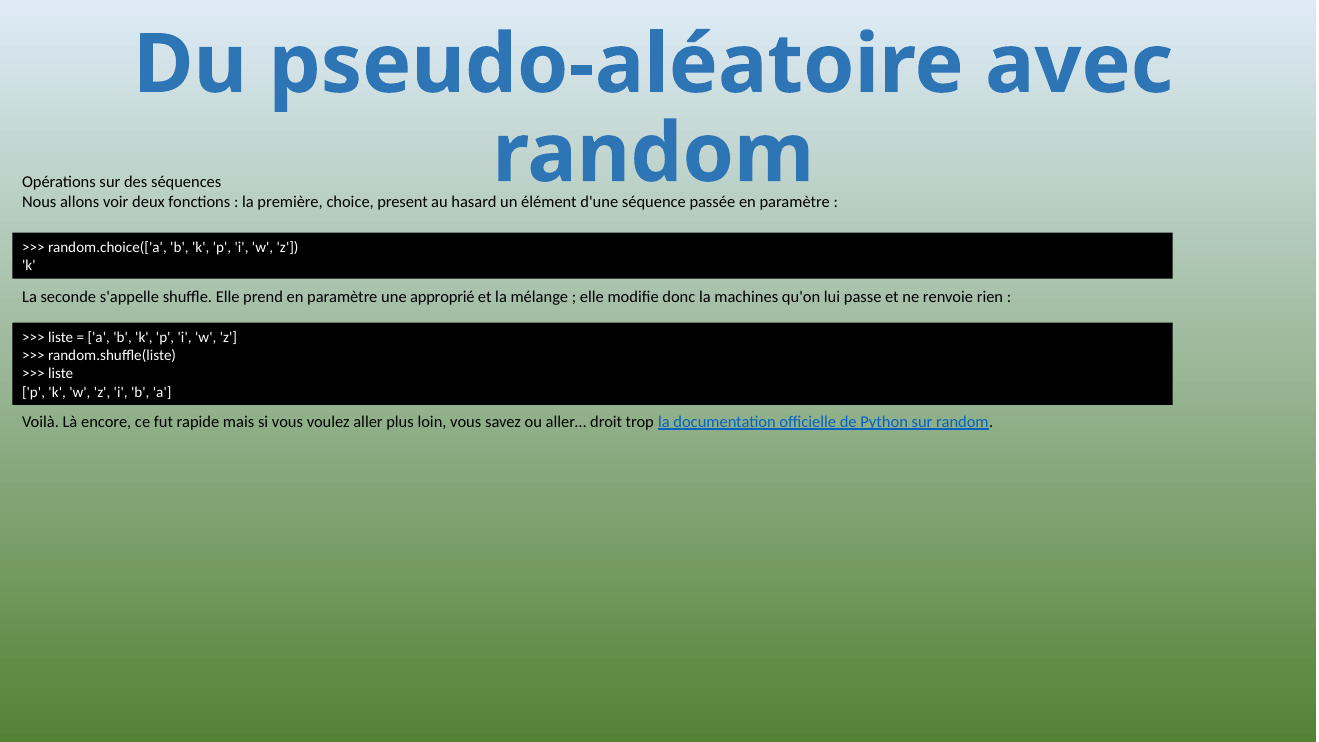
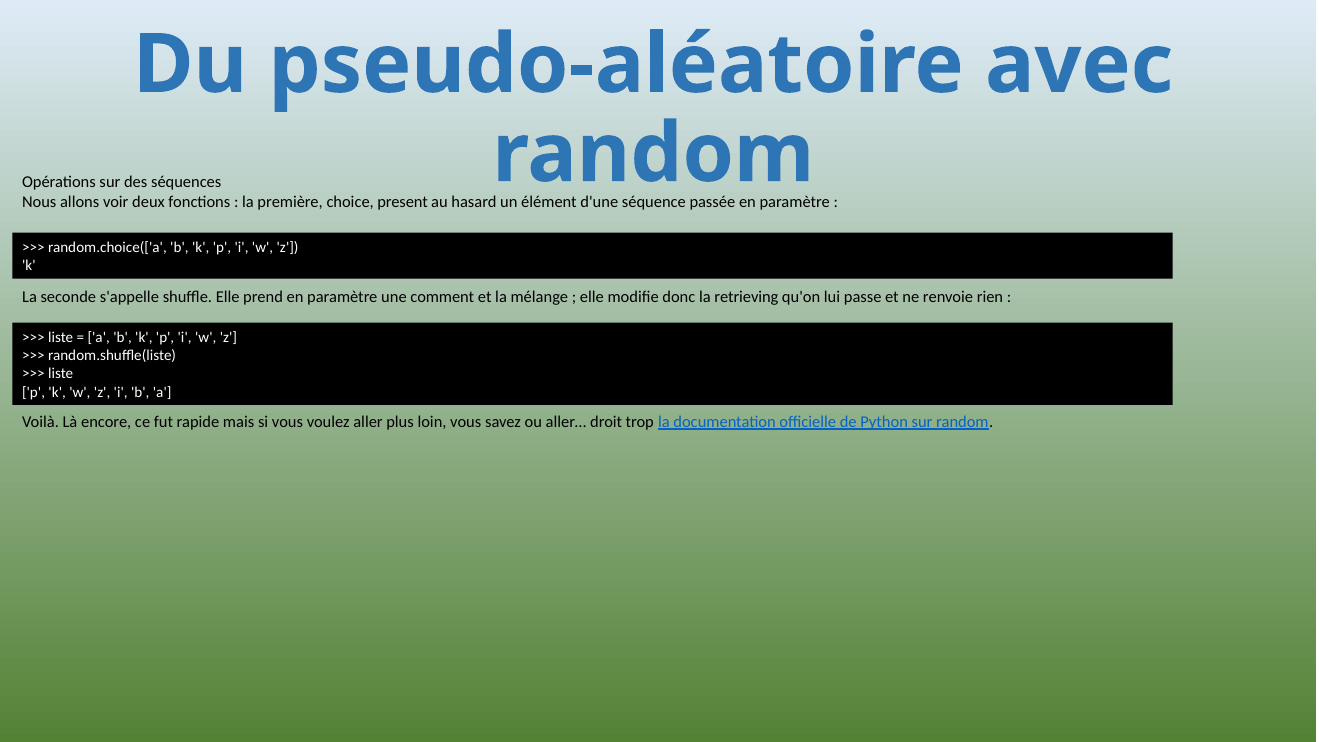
approprié: approprié -> comment (442, 297)
machines: machines -> retrieving (746, 297)
